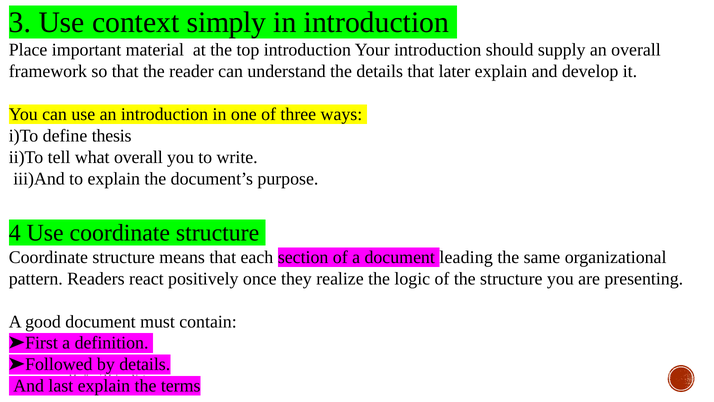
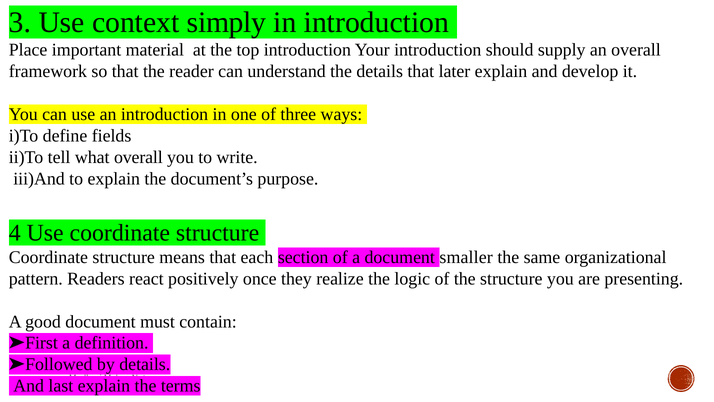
thesis: thesis -> fields (112, 136)
leading: leading -> smaller (466, 257)
